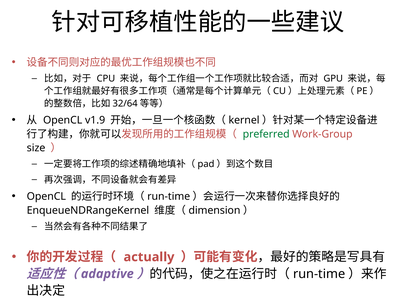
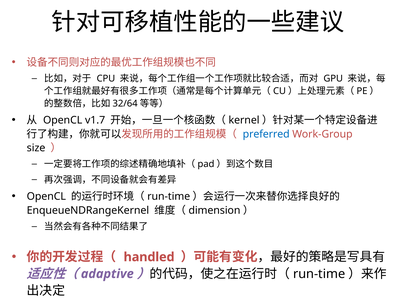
v1.9: v1.9 -> v1.7 (95, 120)
preferred colour: green -> blue (266, 134)
actually: actually -> handled (149, 257)
